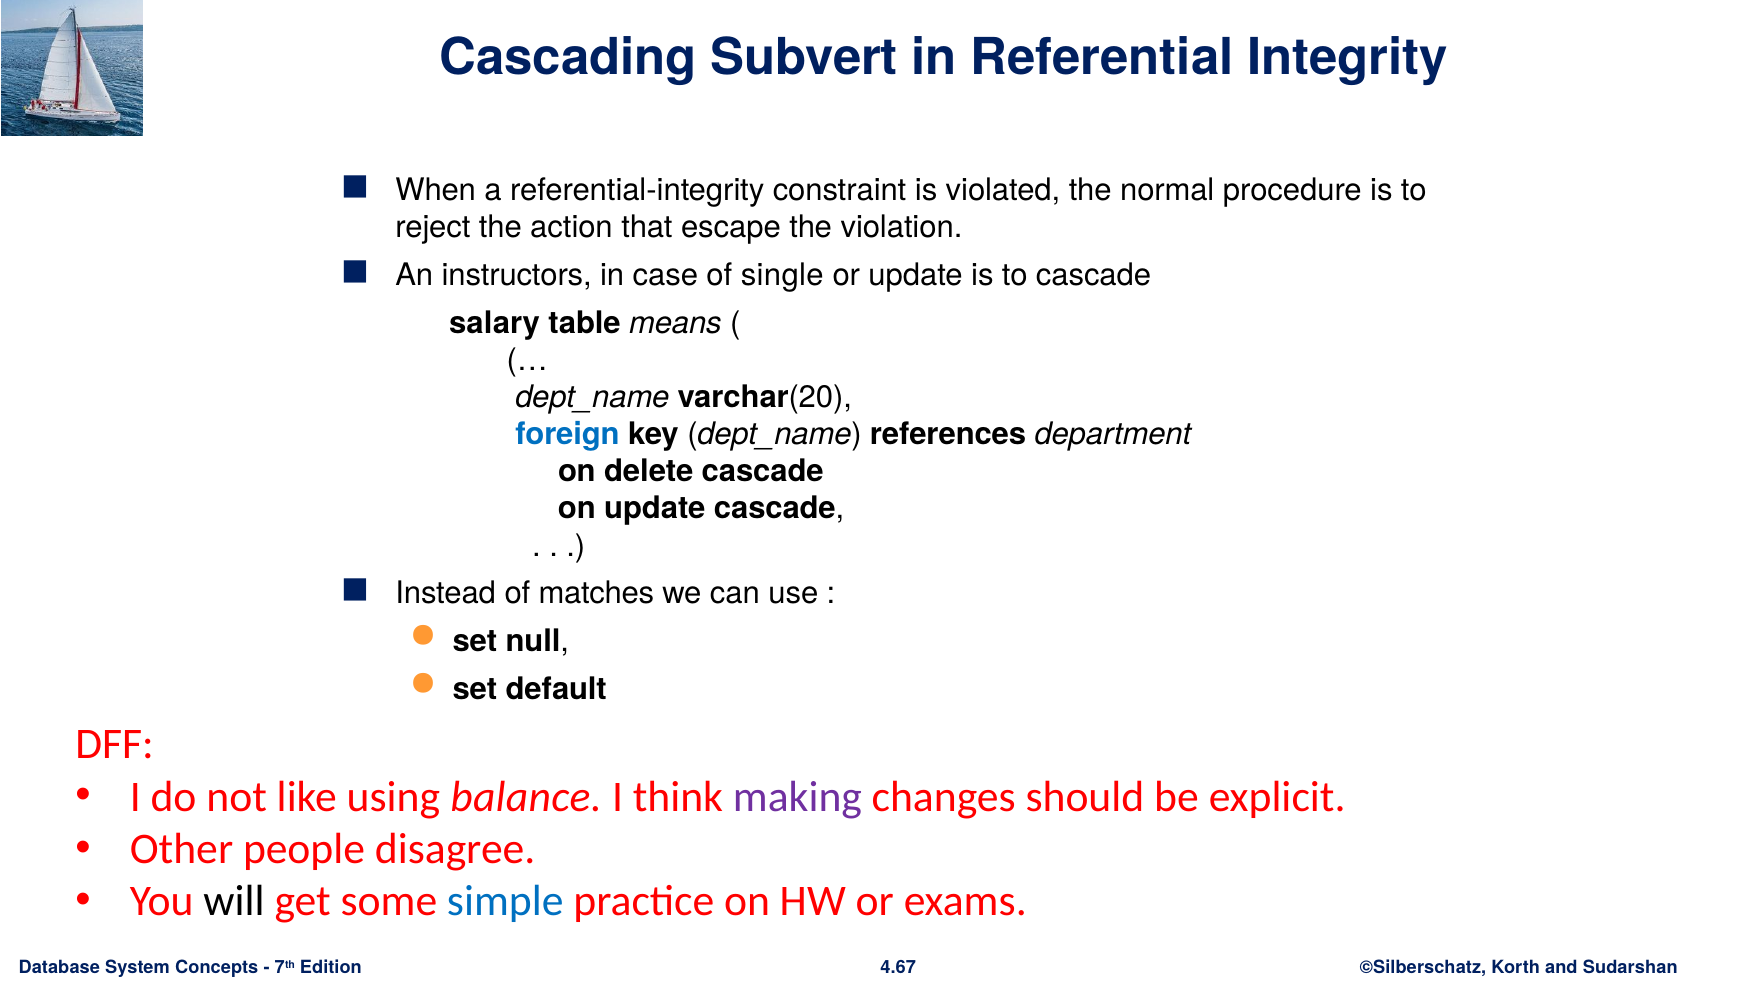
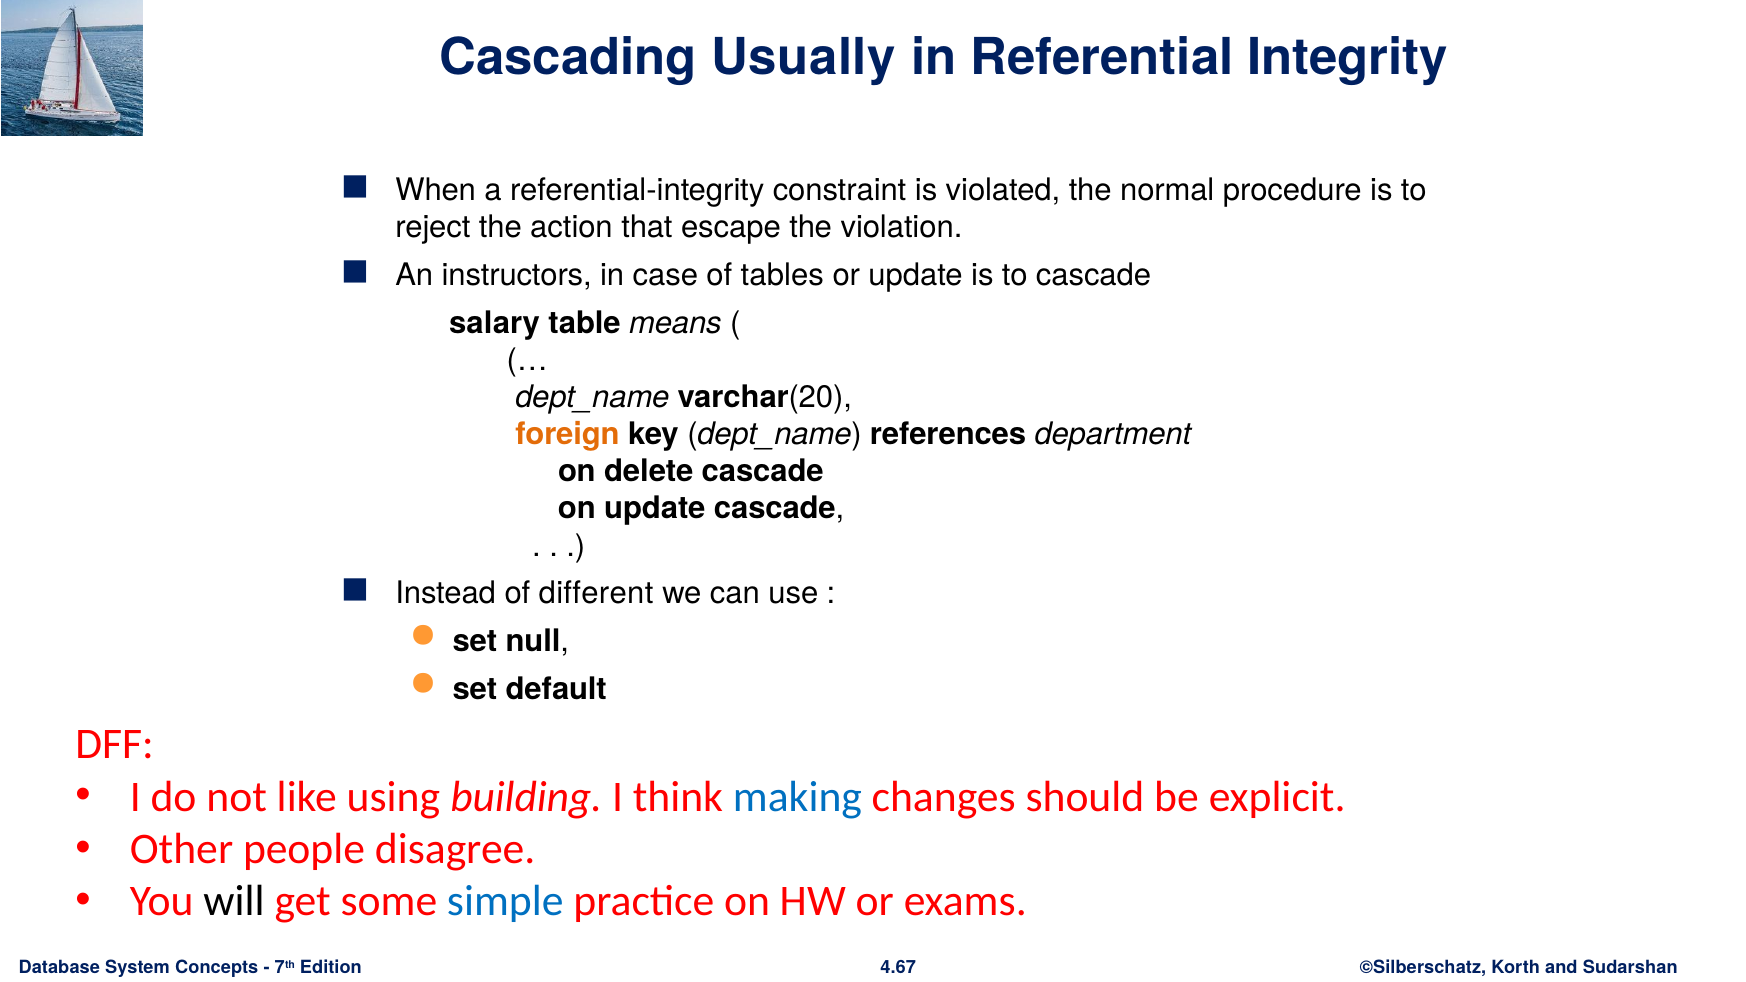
Subvert: Subvert -> Usually (804, 58)
single: single -> tables (782, 275)
foreign colour: blue -> orange (567, 435)
matches: matches -> different (596, 594)
balance: balance -> building (526, 797)
making colour: purple -> blue (797, 797)
